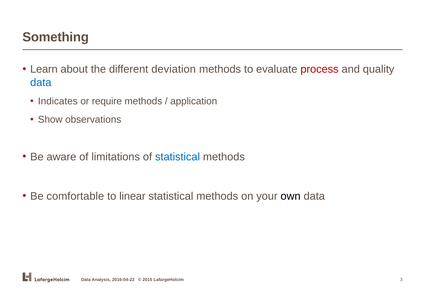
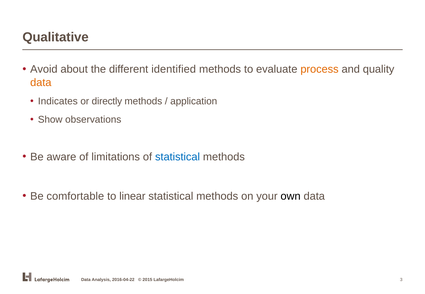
Something: Something -> Qualitative (56, 37)
Learn: Learn -> Avoid (44, 69)
deviation: deviation -> identified (174, 69)
process colour: red -> orange (320, 69)
data colour: blue -> orange (41, 83)
require: require -> directly (107, 101)
